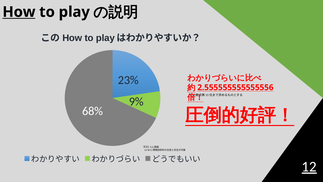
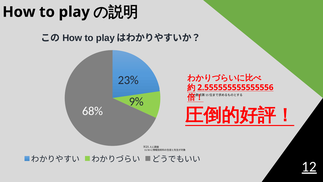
How underline: present -> none (19, 12)
